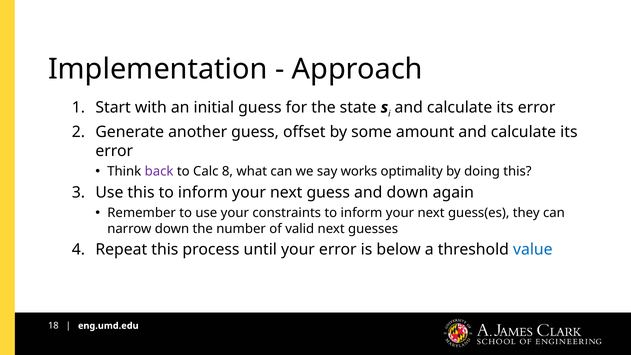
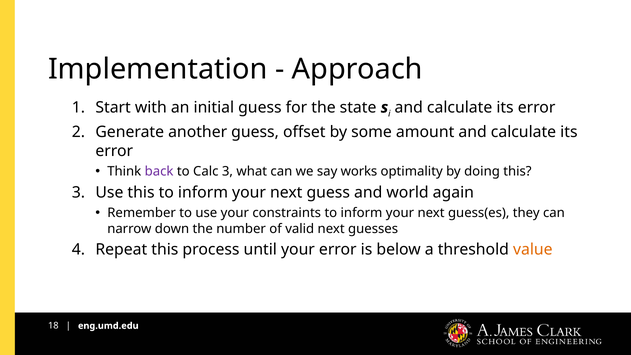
Calc 8: 8 -> 3 (227, 172)
and down: down -> world (408, 192)
value colour: blue -> orange (533, 249)
